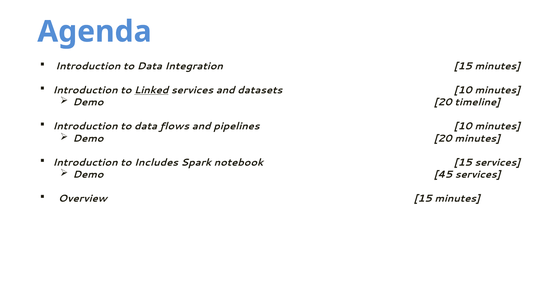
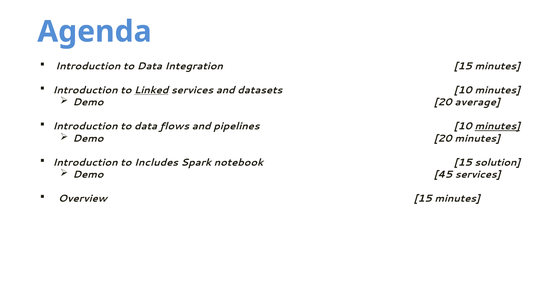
timeline: timeline -> average (477, 102)
minutes underline: none -> present (497, 126)
15 services: services -> solution (497, 162)
